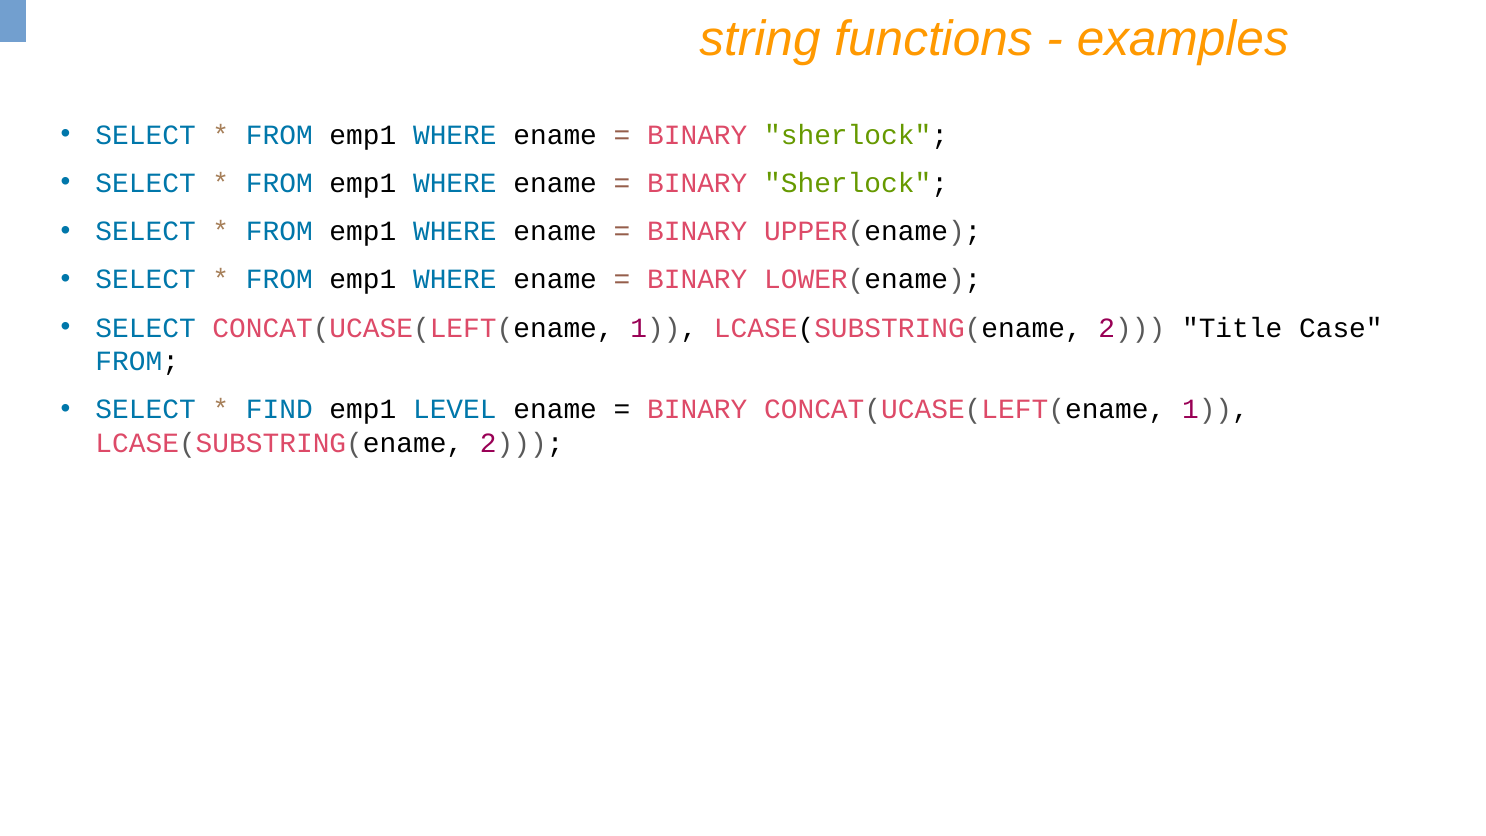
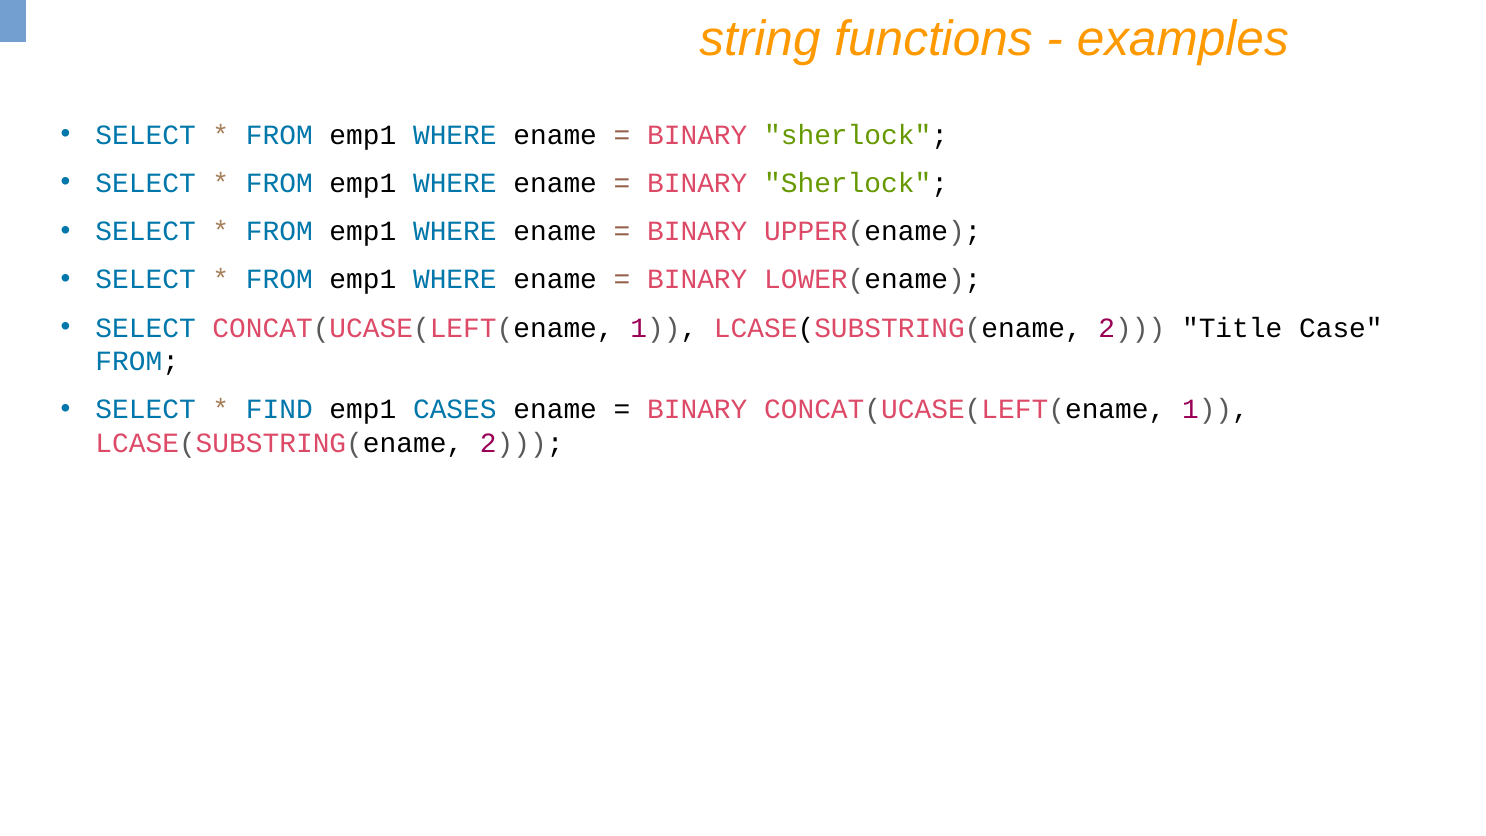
LEVEL: LEVEL -> CASES (455, 410)
